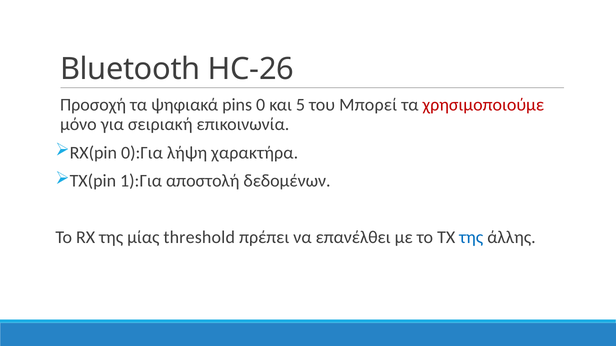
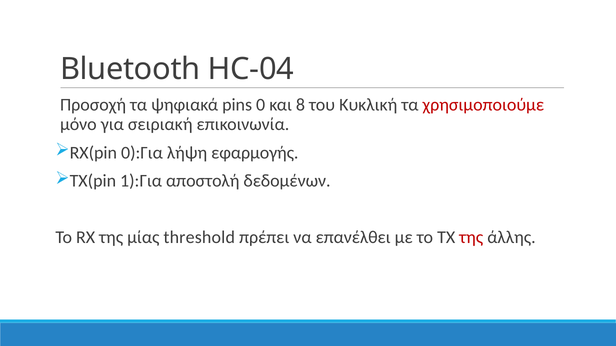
HC-26: HC-26 -> HC-04 (251, 69)
5: 5 -> 8 (300, 105)
Μπορεί: Μπορεί -> Κυκλική (368, 105)
χαρακτήρα: χαρακτήρα -> εφαρμογής (255, 153)
της colour: blue -> red (471, 238)
